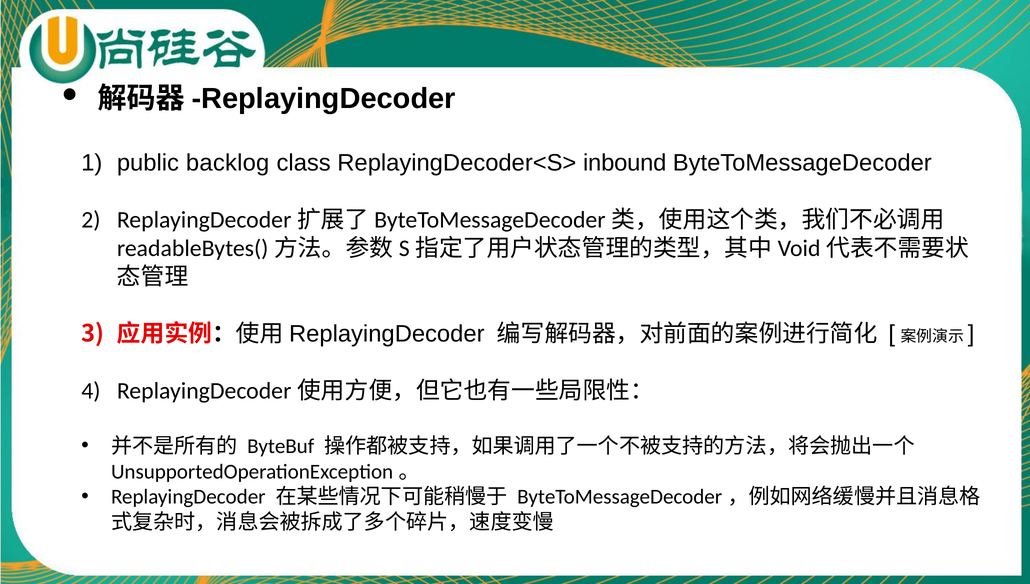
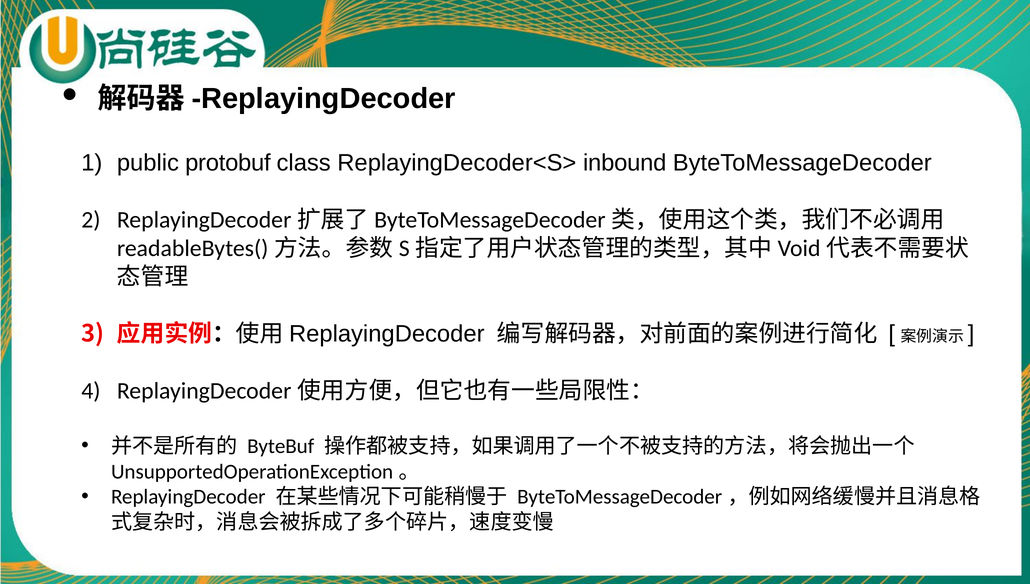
backlog: backlog -> protobuf (228, 163)
